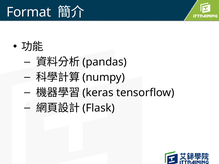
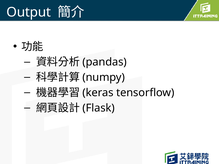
Format: Format -> Output (29, 12)
